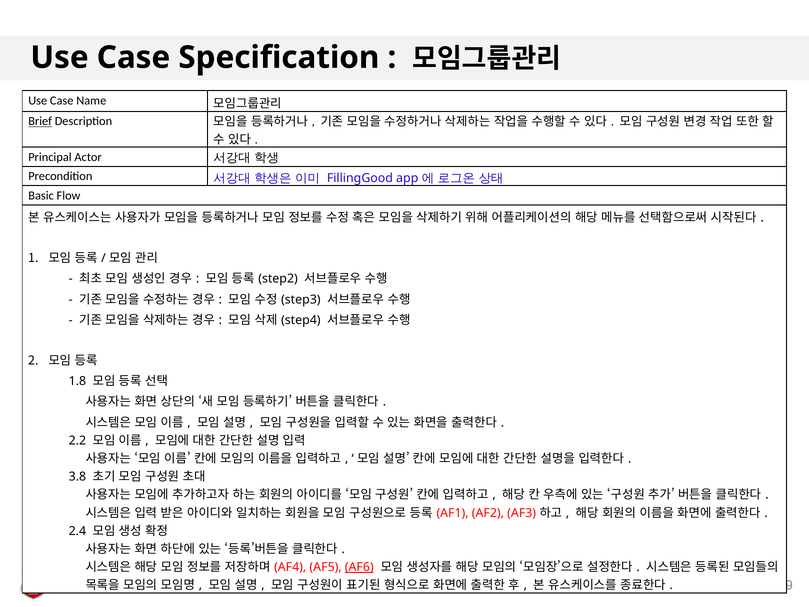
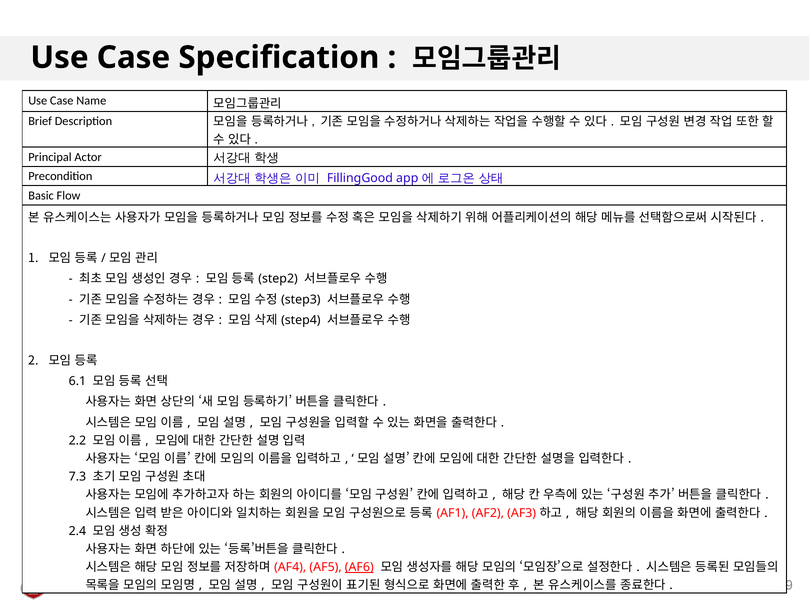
Brief underline: present -> none (40, 121)
1.8: 1.8 -> 6.1 (77, 381)
3.8: 3.8 -> 7.3 (77, 477)
